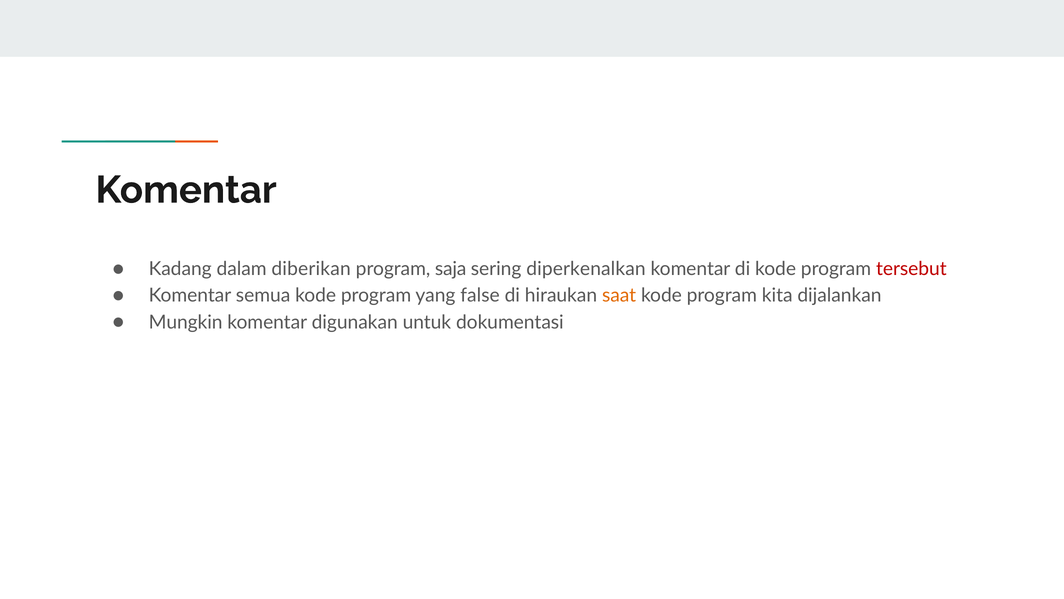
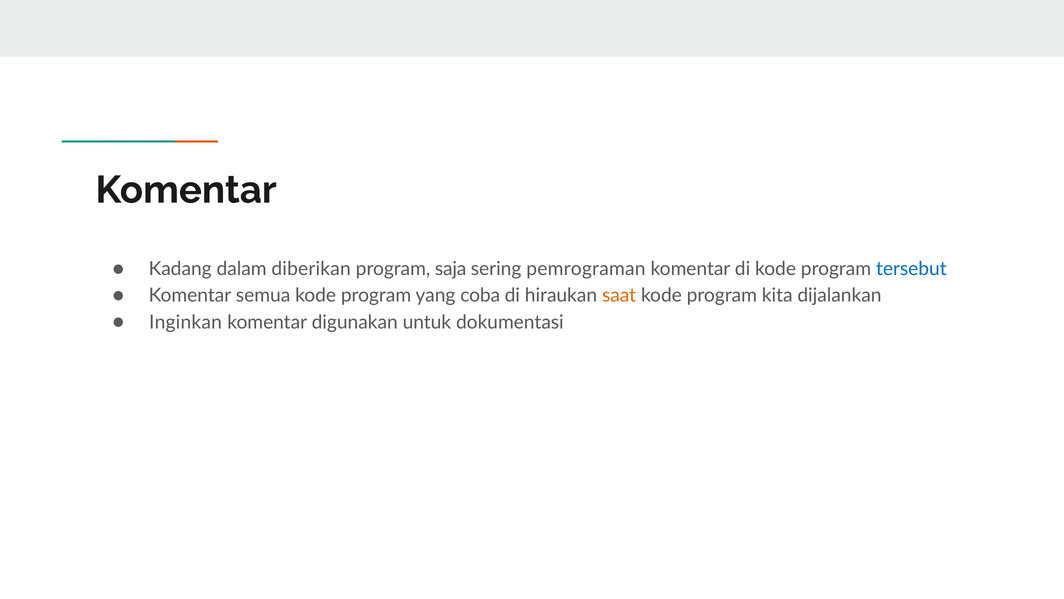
diperkenalkan: diperkenalkan -> pemrograman (586, 269)
tersebut colour: red -> blue (911, 269)
false: false -> coba (480, 295)
Mungkin: Mungkin -> Inginkan (185, 322)
